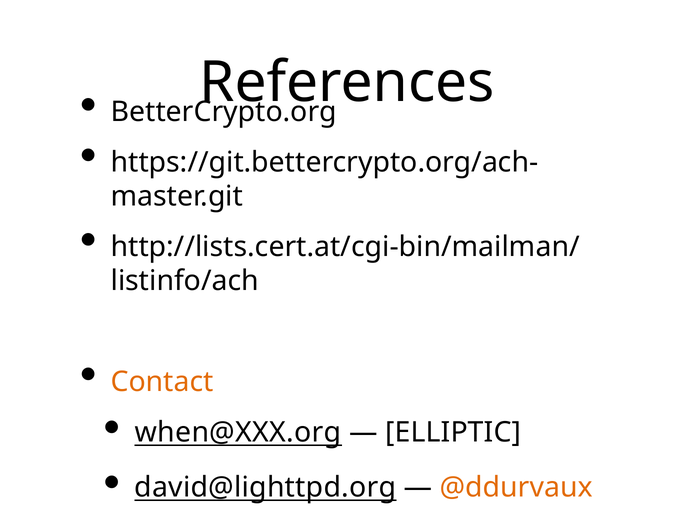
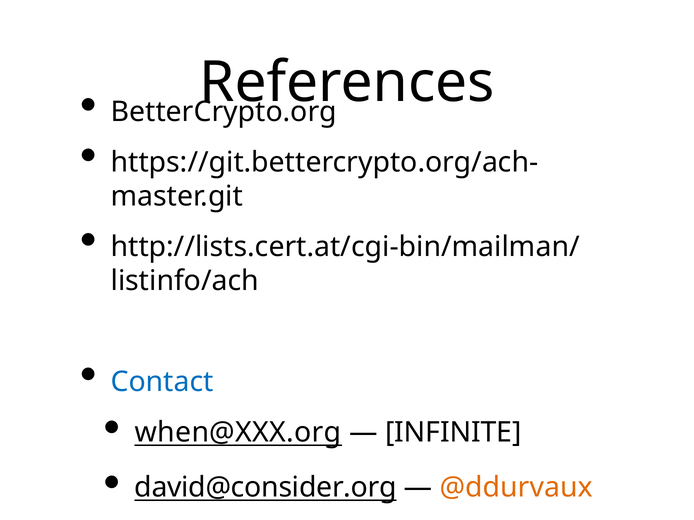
Contact colour: orange -> blue (162, 382)
ELLIPTIC: ELLIPTIC -> INFINITE (453, 433)
david@lighttpd.org: david@lighttpd.org -> david@consider.org (266, 488)
